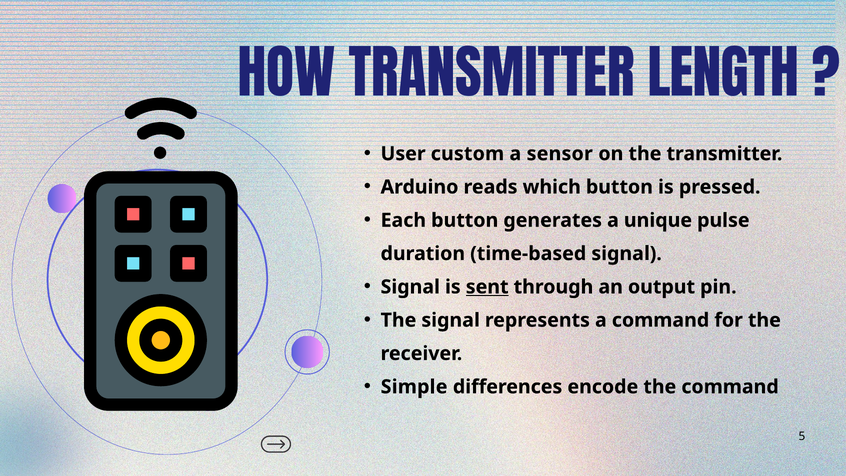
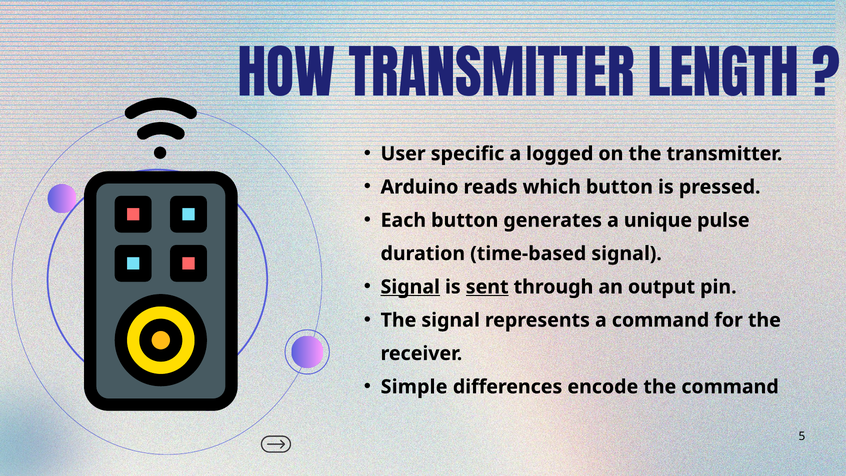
custom: custom -> specific (468, 154)
sensor: sensor -> logged (560, 154)
Signal underline: none -> present (410, 287)
